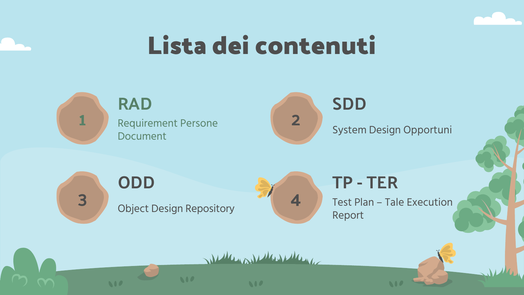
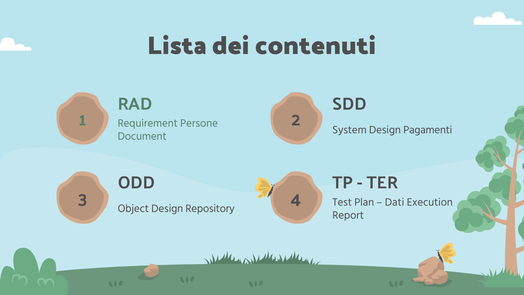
Opportuni: Opportuni -> Pagamenti (428, 130)
Tale: Tale -> Dati (395, 202)
